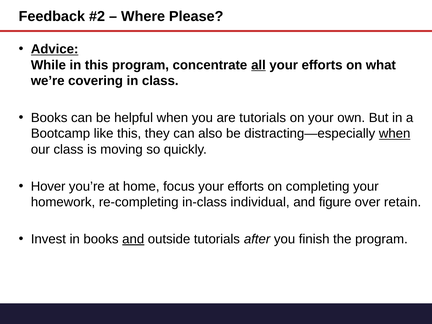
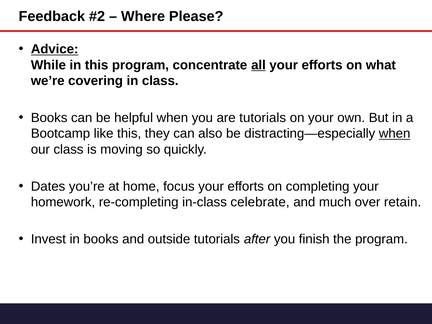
Hover: Hover -> Dates (48, 186)
individual: individual -> celebrate (260, 202)
figure: figure -> much (335, 202)
and underline: present -> none (133, 239)
